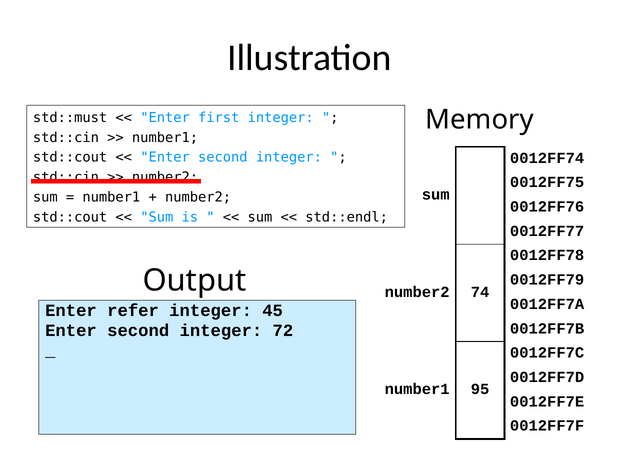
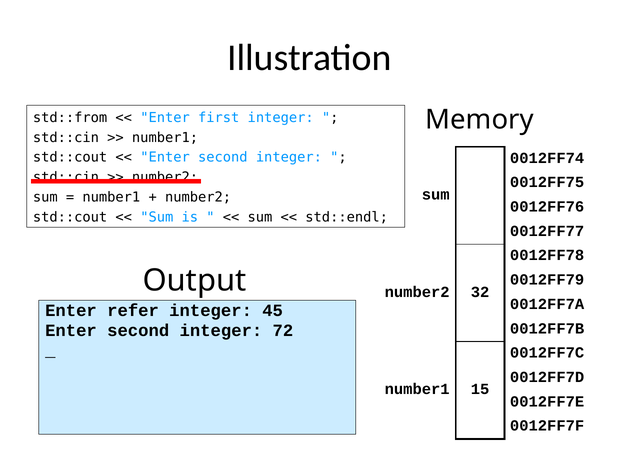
std::must: std::must -> std::from (70, 118)
74: 74 -> 32 (480, 292)
95: 95 -> 15 (480, 390)
